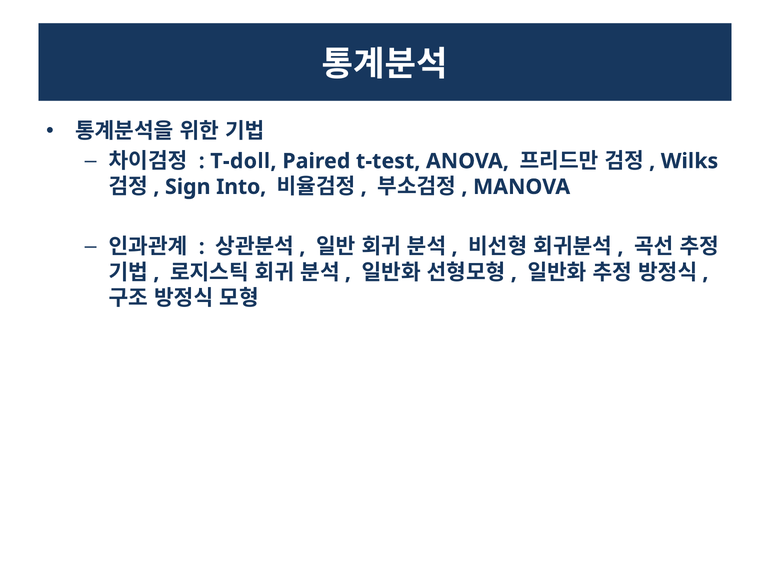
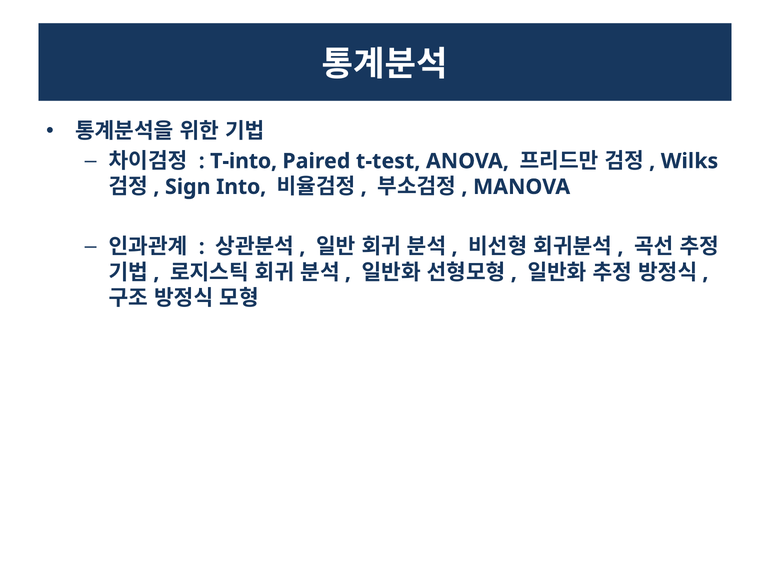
T-doll: T-doll -> T-into (244, 161)
